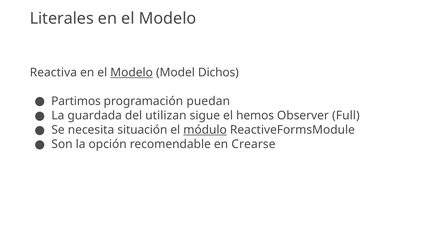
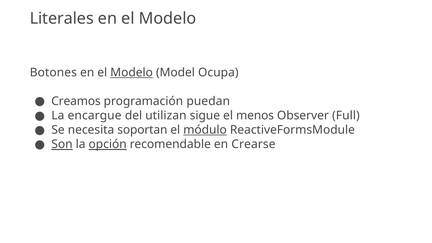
Reactiva: Reactiva -> Botones (53, 72)
Dichos: Dichos -> Ocupa (218, 72)
Partimos: Partimos -> Creamos (76, 101)
guardada: guardada -> encargue (95, 116)
hemos: hemos -> menos (255, 116)
situación: situación -> soportan (142, 130)
Son underline: none -> present (62, 144)
opción underline: none -> present (108, 144)
